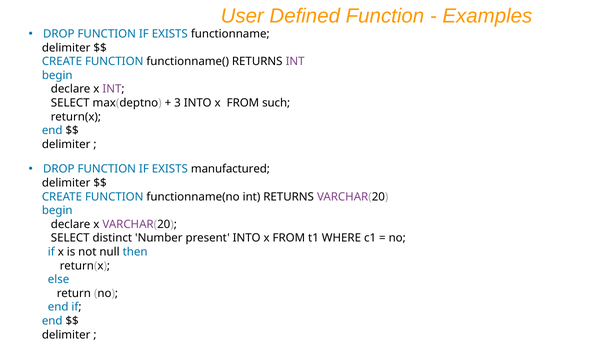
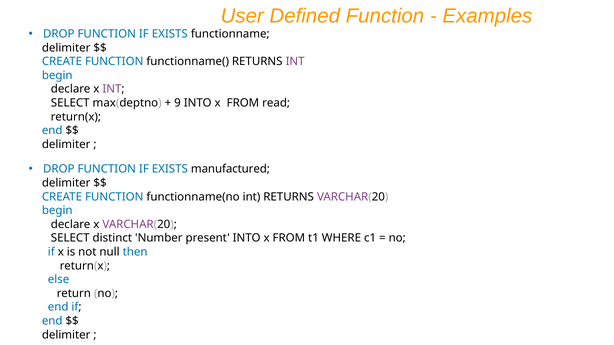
3: 3 -> 9 (178, 103)
such: such -> read (276, 103)
